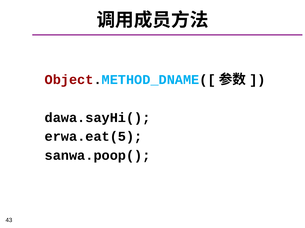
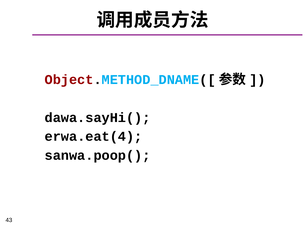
erwa.eat(5: erwa.eat(5 -> erwa.eat(4 (94, 137)
